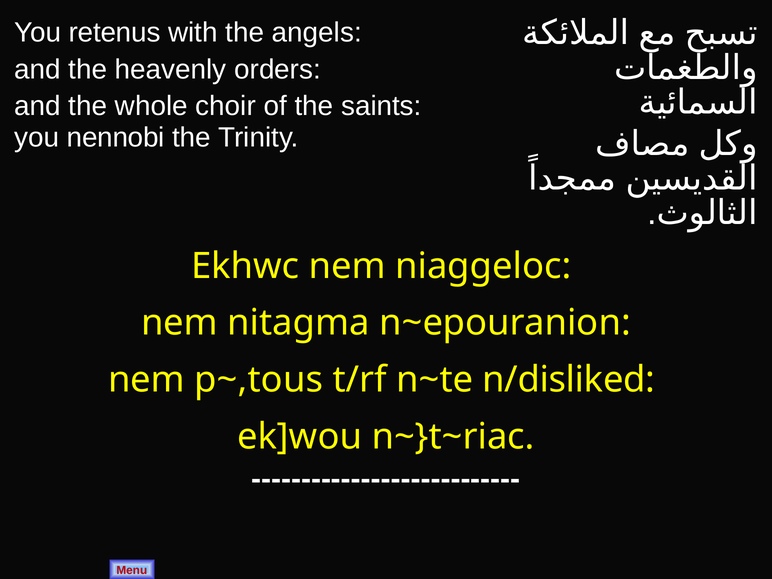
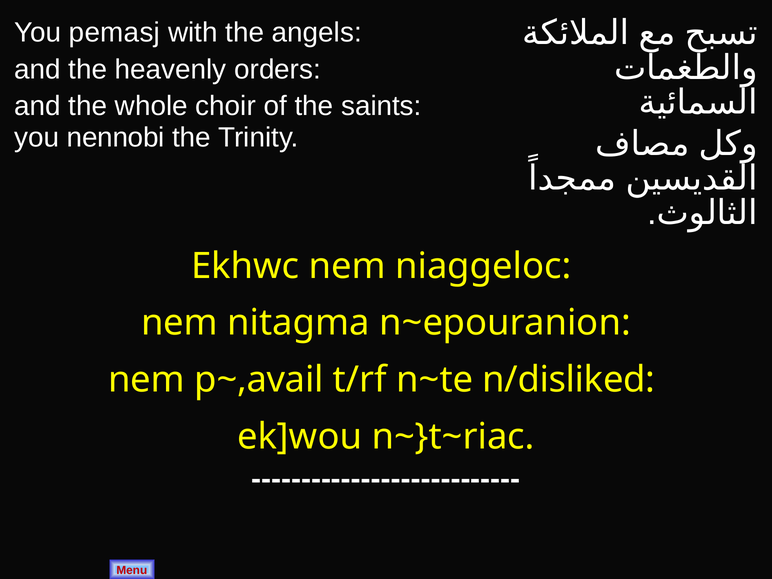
retenus: retenus -> pemasj (114, 33)
p~,tous: p~,tous -> p~,avail (259, 380)
